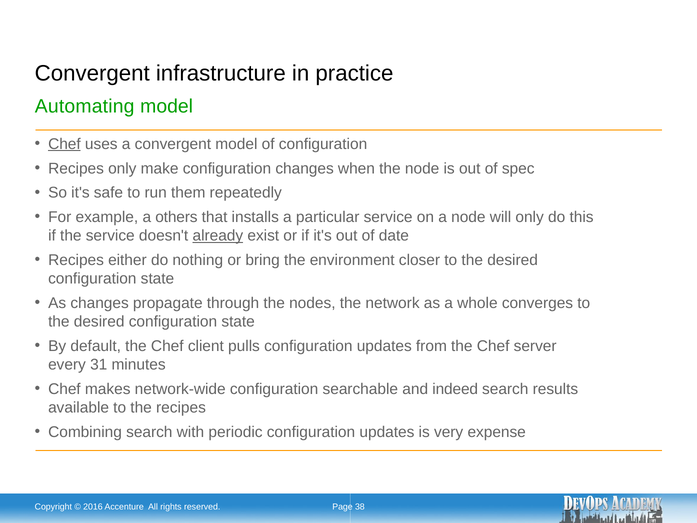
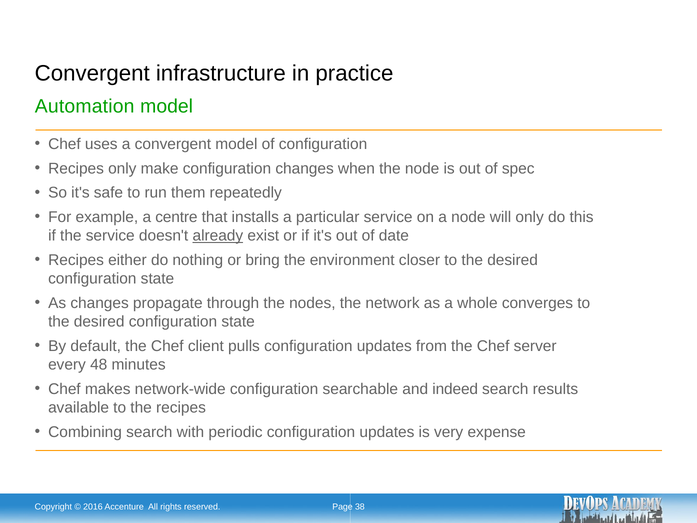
Automating: Automating -> Automation (85, 106)
Chef underline: present -> none (64, 144)
others: others -> centre (176, 217)
31: 31 -> 48 (99, 365)
